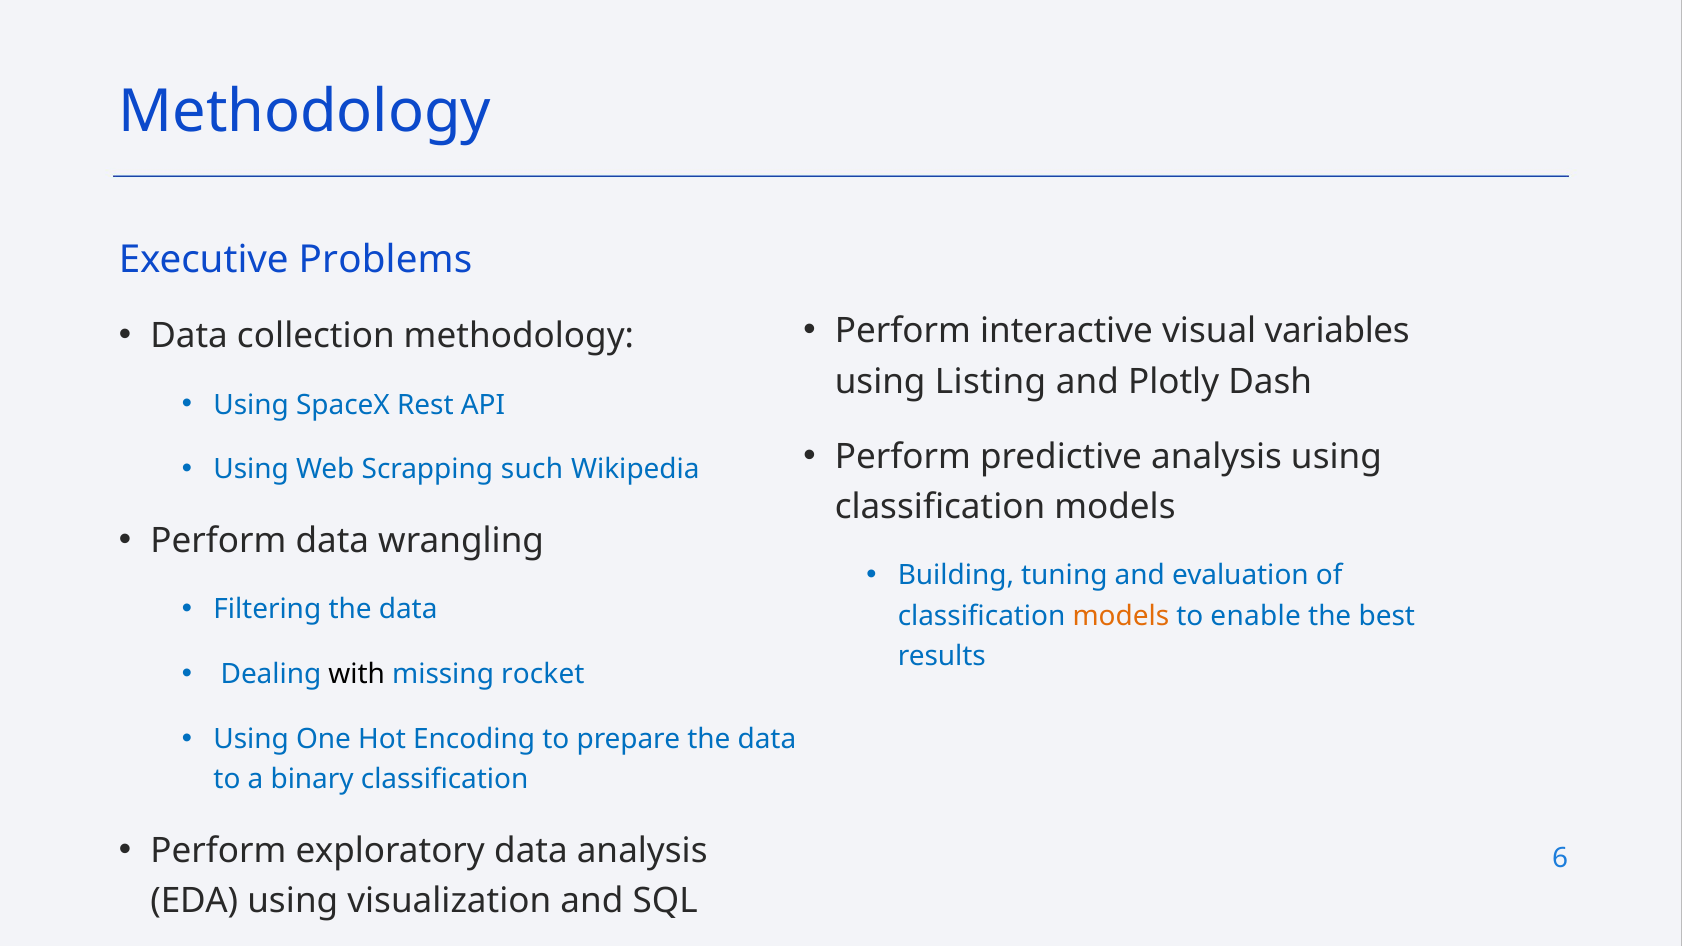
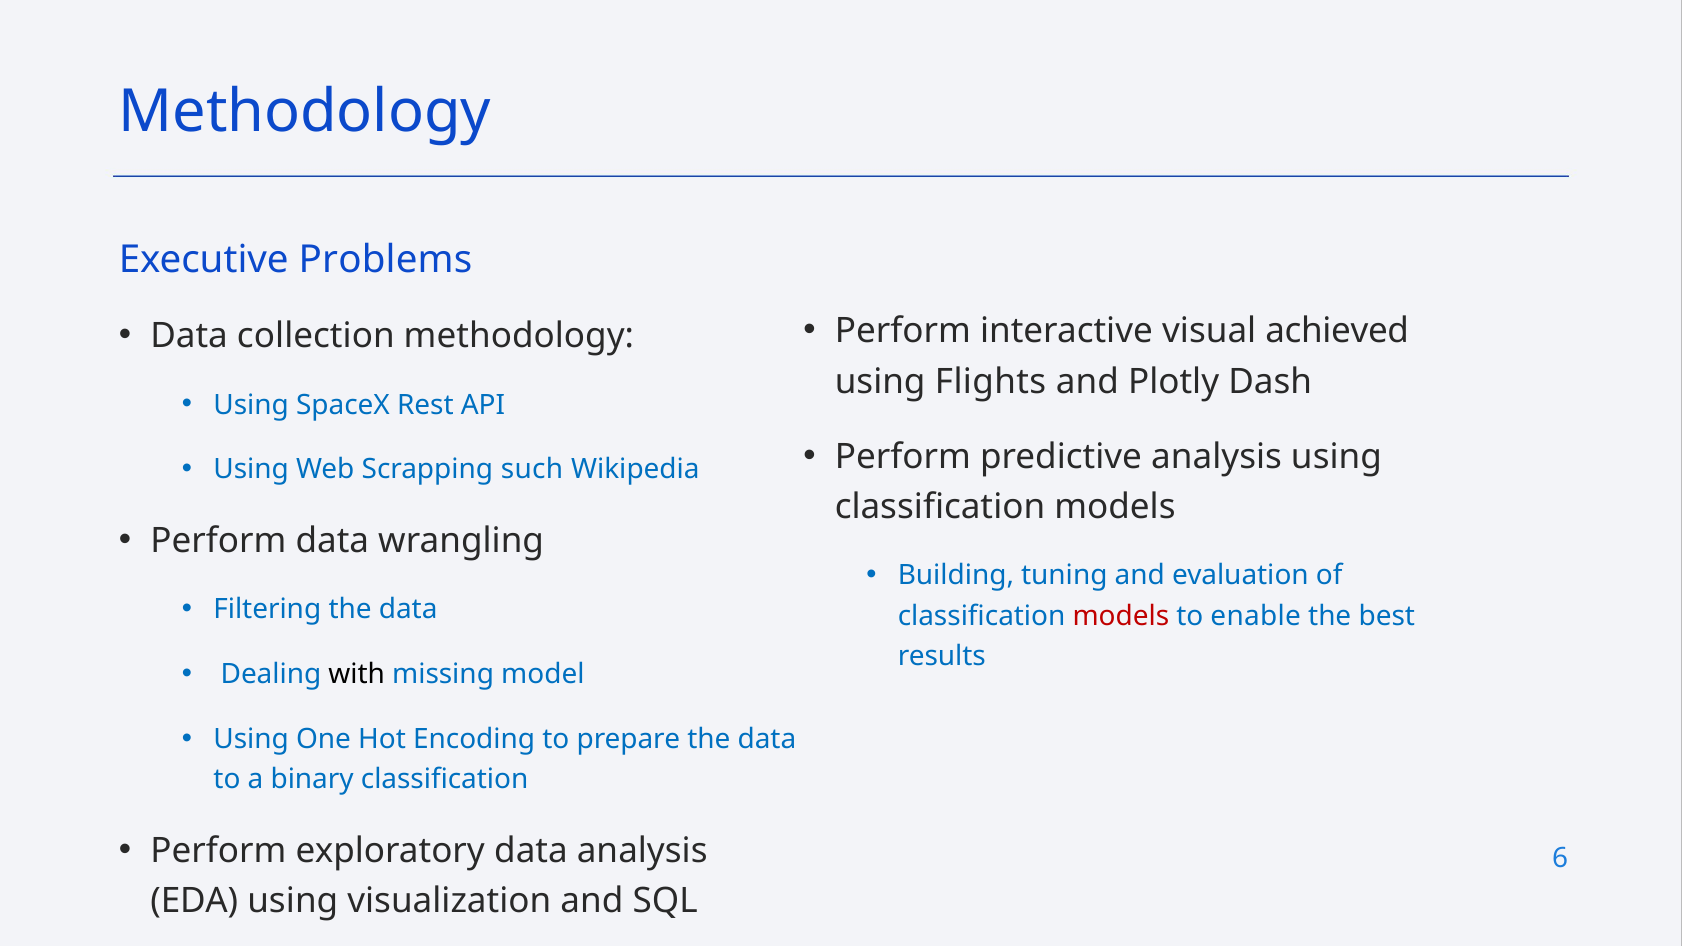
variables: variables -> achieved (1337, 331)
Listing: Listing -> Flights (991, 382)
models colour: orange -> red (1121, 616)
rocket: rocket -> model (543, 674)
